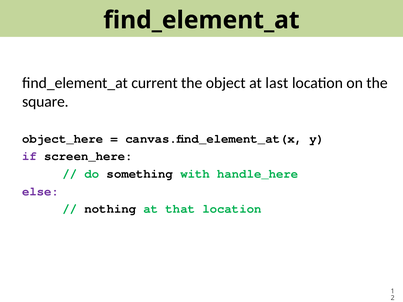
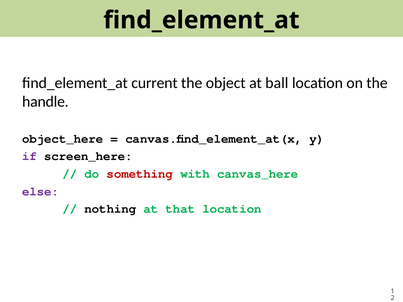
last: last -> ball (277, 83)
square: square -> handle (45, 102)
something colour: black -> red (140, 174)
handle_here: handle_here -> canvas_here (258, 174)
